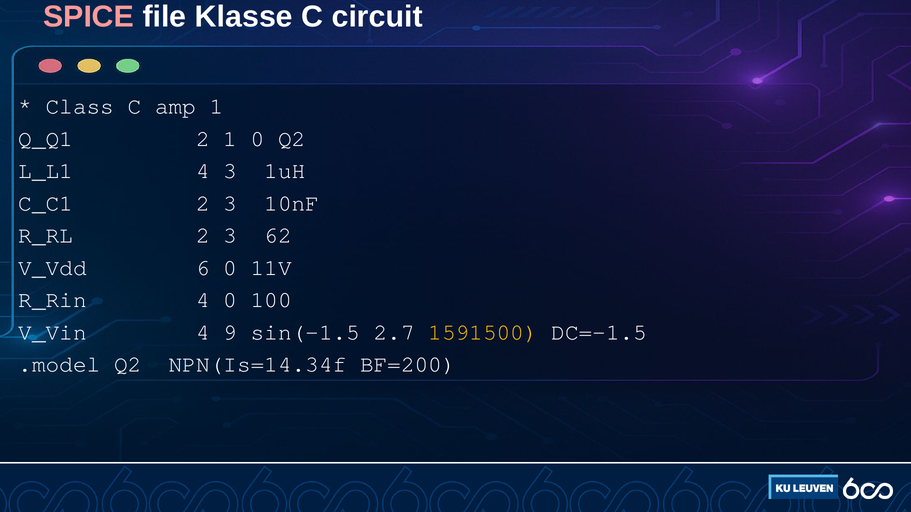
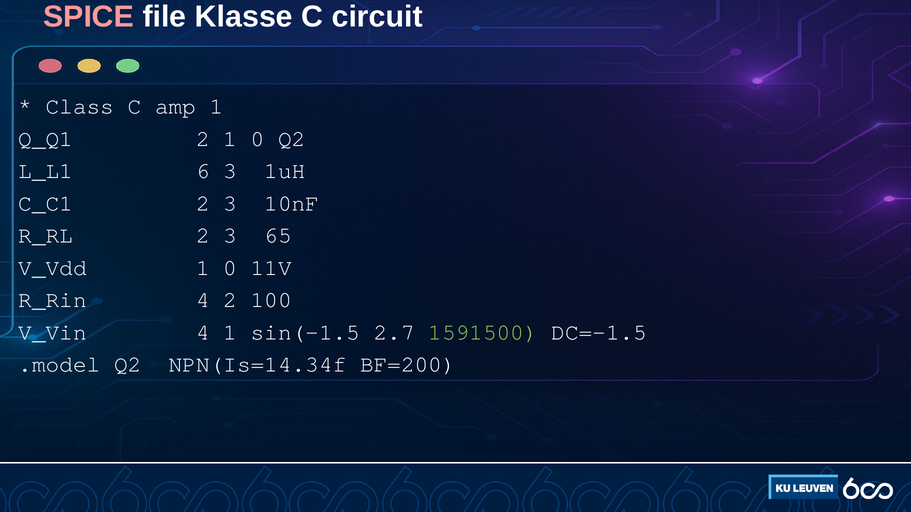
L_L1 4: 4 -> 6 (203, 171)
62: 62 -> 65 (278, 236)
V_Vdd 6: 6 -> 1 (203, 268)
4 0: 0 -> 2 (230, 300)
4 9: 9 -> 1 (230, 332)
1591500 colour: yellow -> light green (483, 332)
